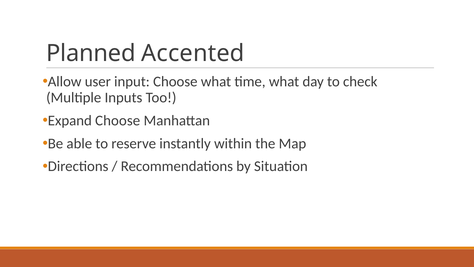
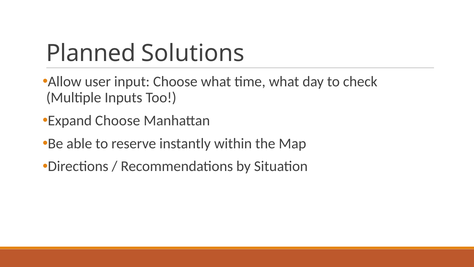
Accented: Accented -> Solutions (193, 53)
